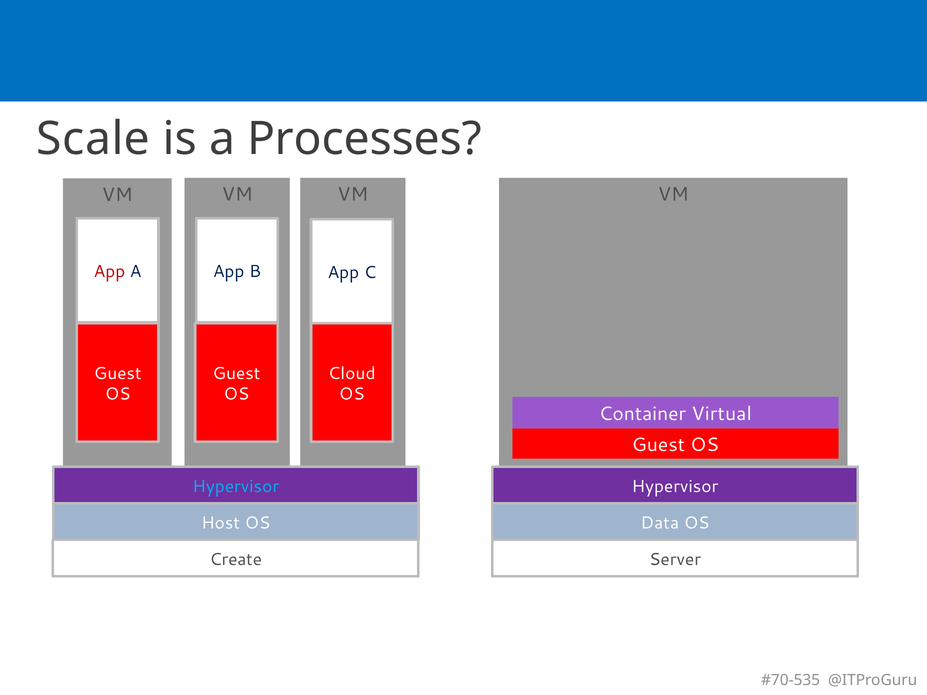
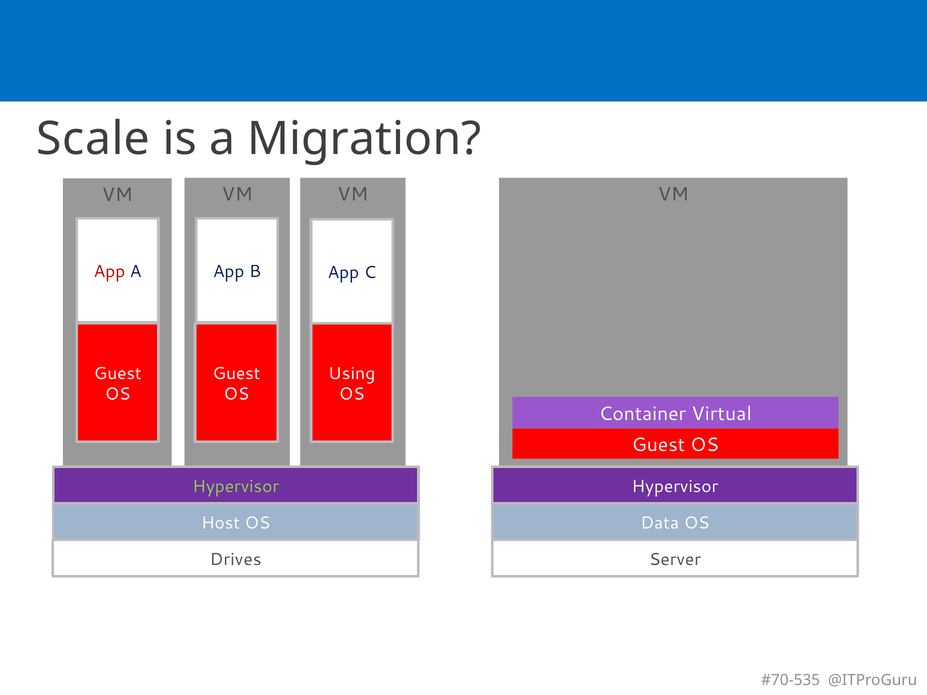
Processes: Processes -> Migration (364, 139)
Cloud: Cloud -> Using (352, 373)
Hypervisor colour: light blue -> light green (236, 487)
Create: Create -> Drives (236, 560)
